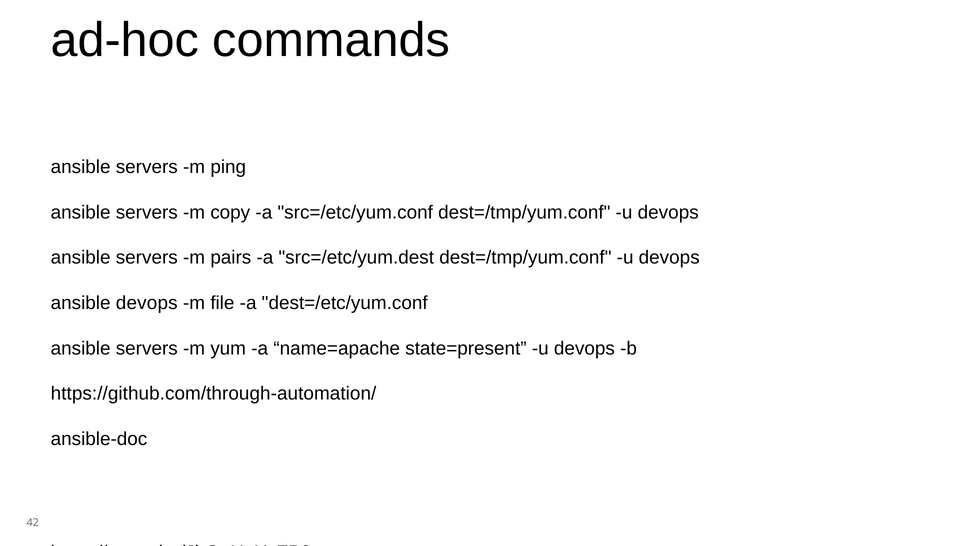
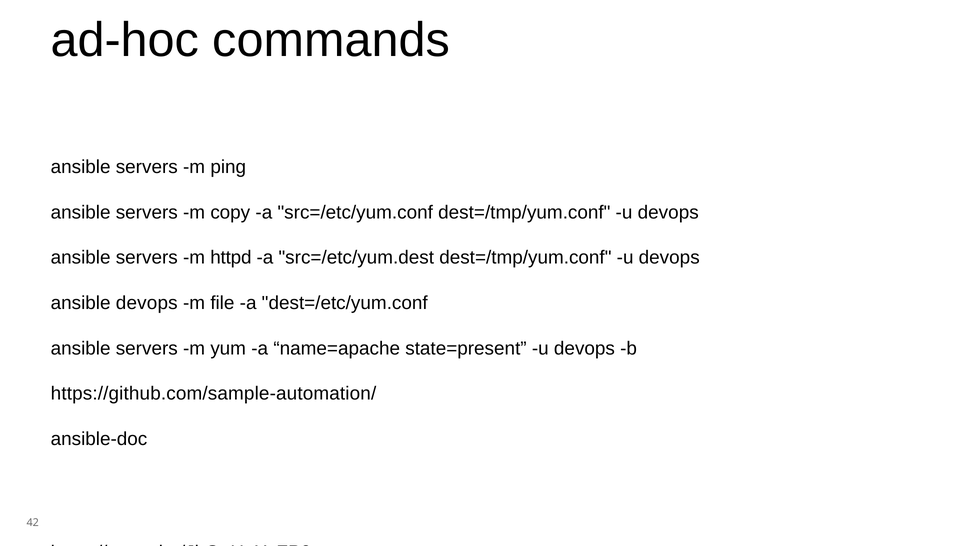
pairs: pairs -> httpd (231, 258)
https://github.com/through-automation/: https://github.com/through-automation/ -> https://github.com/sample-automation/ (213, 394)
